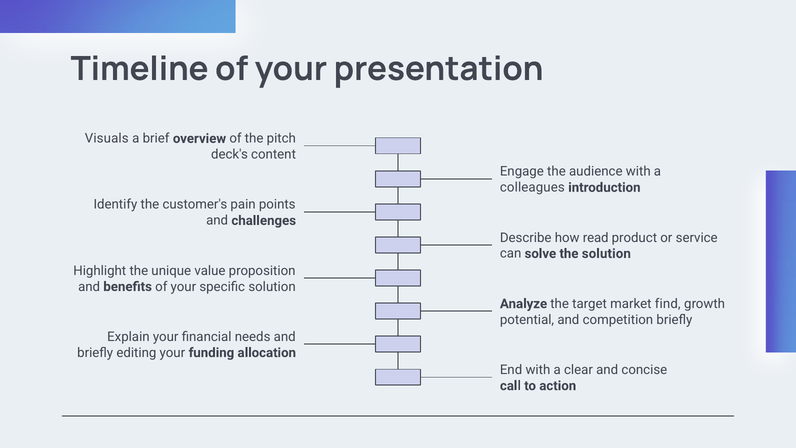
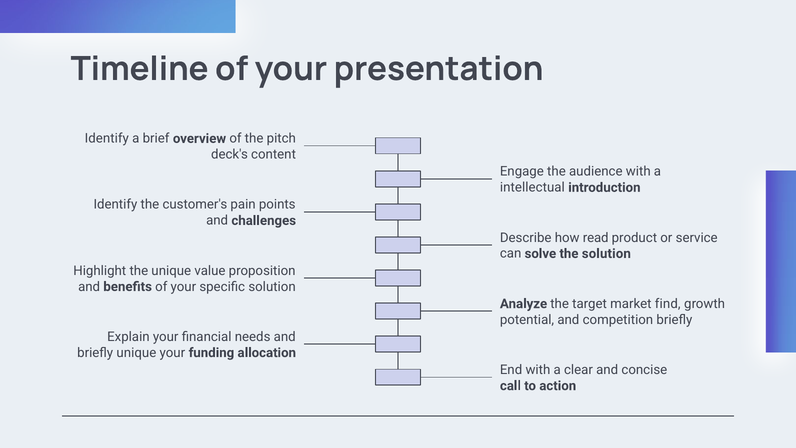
Visuals: Visuals -> Identify (107, 138)
colleagues: colleagues -> intellectual (532, 187)
briefly editing: editing -> unique (136, 353)
